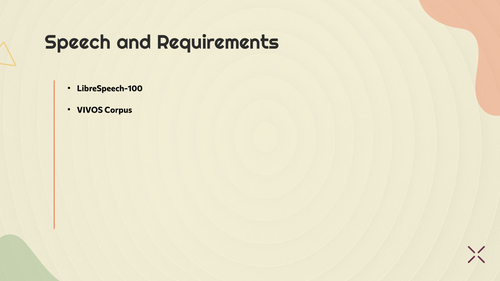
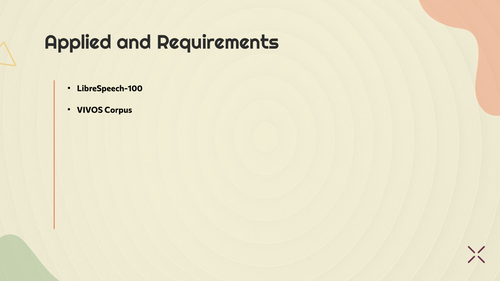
Speech: Speech -> Applied (78, 42)
